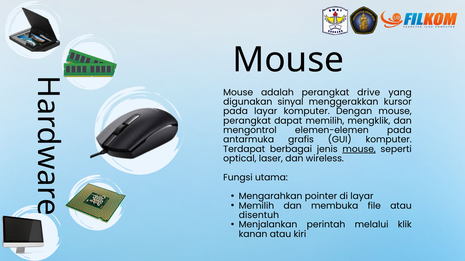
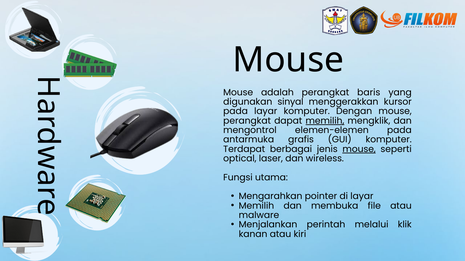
drive: drive -> baris (369, 93)
memilih underline: none -> present (325, 121)
disentuh: disentuh -> malware (259, 216)
